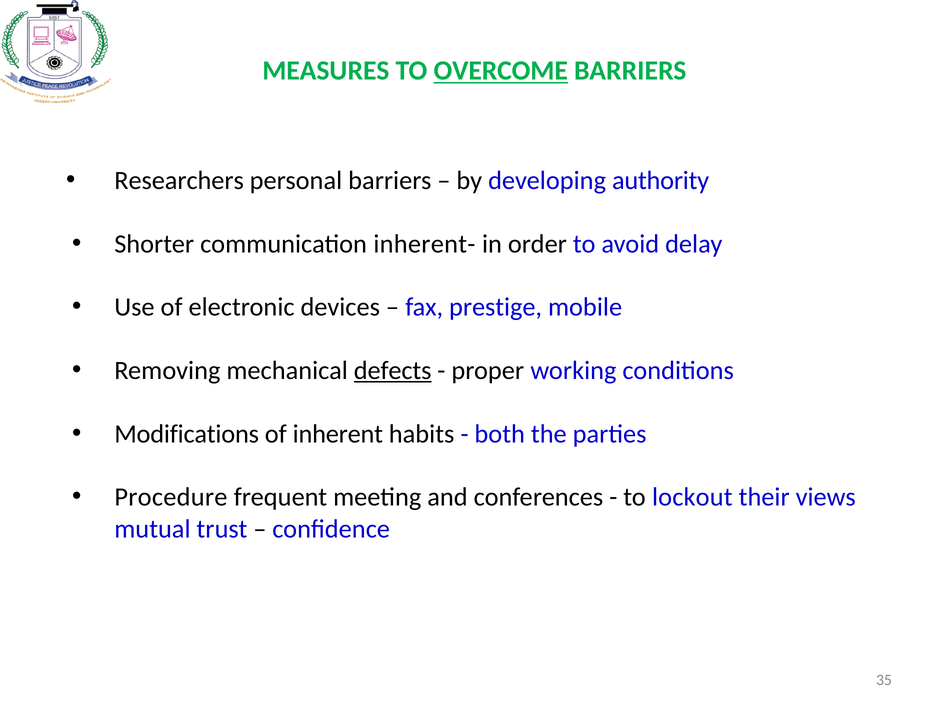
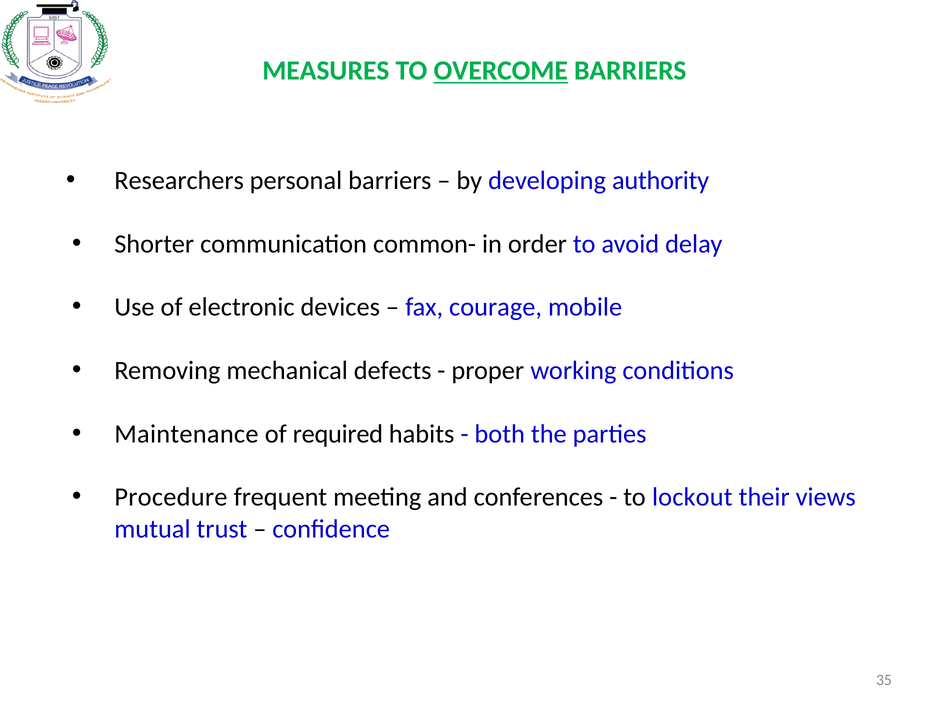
inherent-: inherent- -> common- (425, 244)
prestige: prestige -> courage (496, 307)
defects underline: present -> none (393, 370)
Modifications: Modifications -> Maintenance (186, 434)
inherent: inherent -> required (338, 434)
